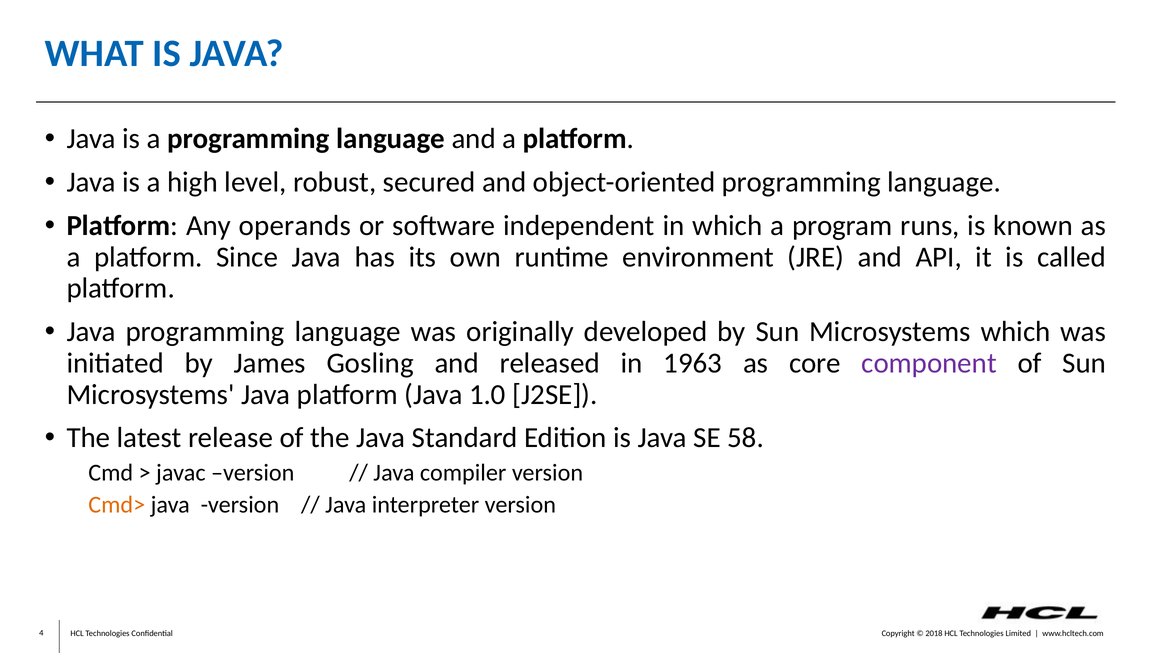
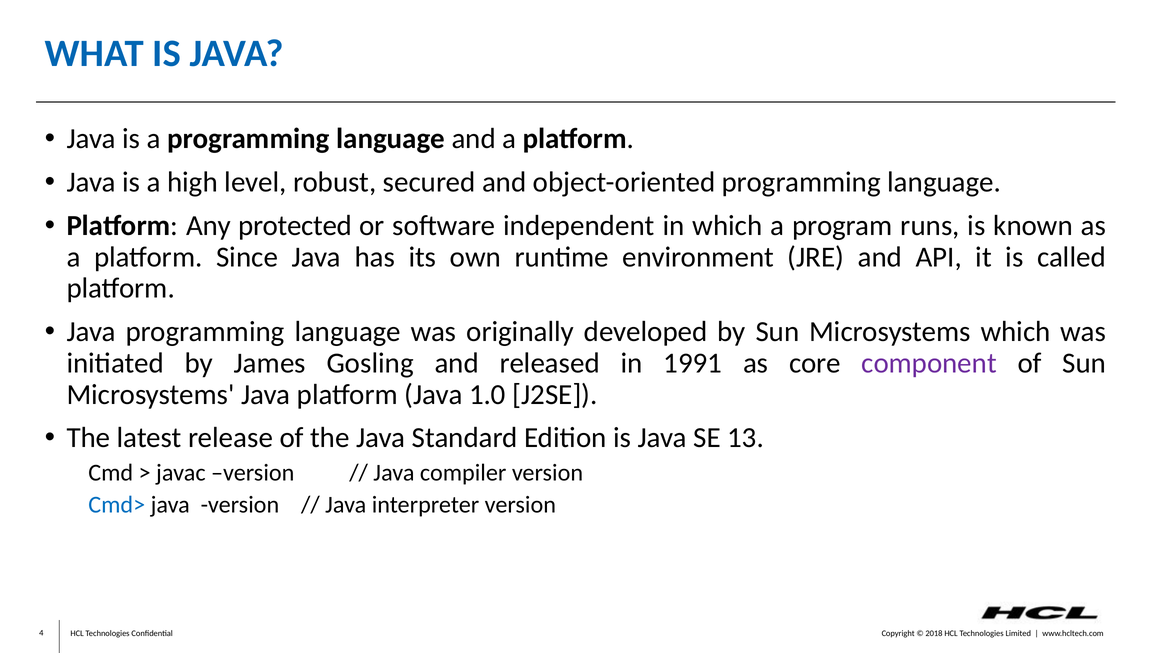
operands: operands -> protected (295, 225)
1963: 1963 -> 1991 (693, 363)
58: 58 -> 13 (746, 438)
Cmd> colour: orange -> blue (117, 504)
